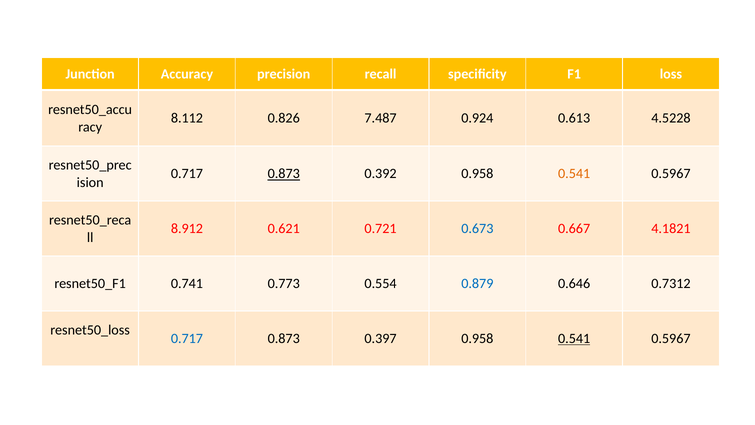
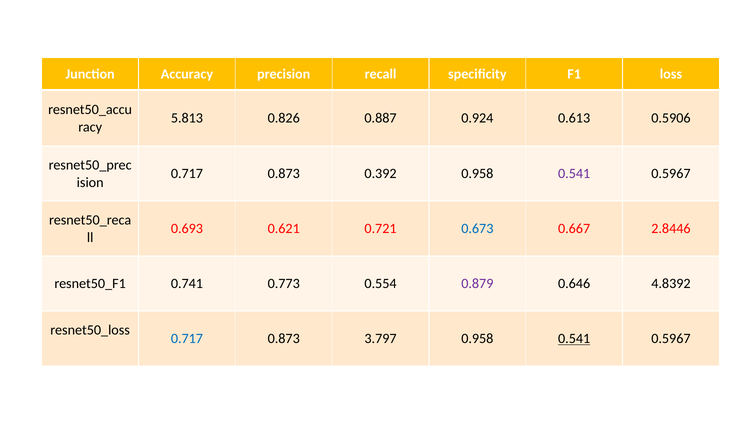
8.112: 8.112 -> 5.813 (187, 118)
7.487: 7.487 -> 0.887 (381, 118)
4.5228: 4.5228 -> 0.5906 (671, 118)
0.873 underline: present -> none (284, 174)
0.541 colour: orange -> purple (574, 174)
8.912: 8.912 -> 0.693 (187, 229)
4.1821: 4.1821 -> 2.8446 (671, 229)
0.879 colour: blue -> purple (477, 283)
0.7312: 0.7312 -> 4.8392 (671, 283)
0.397: 0.397 -> 3.797 (381, 338)
